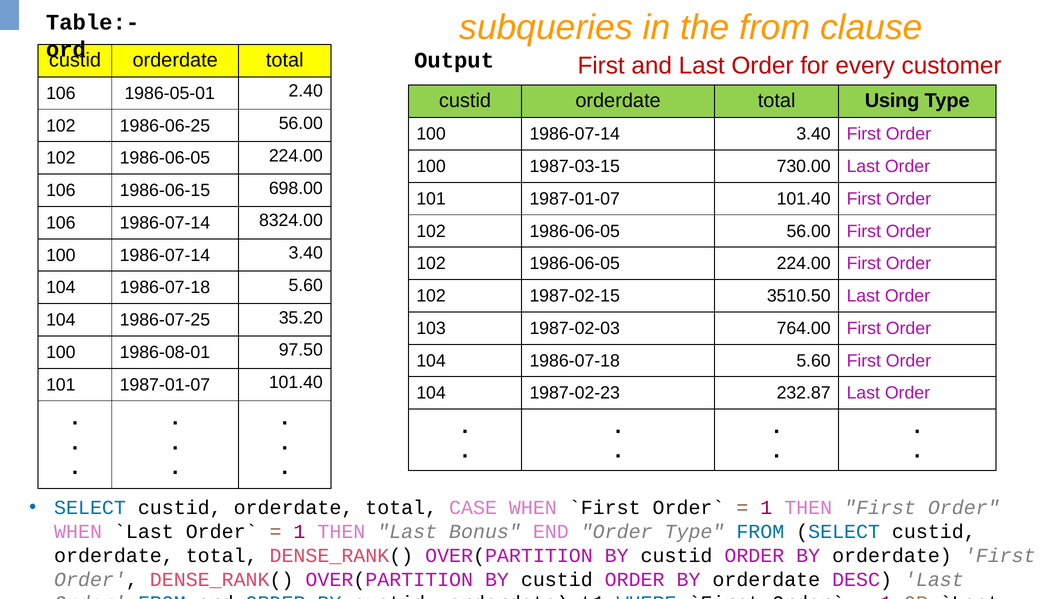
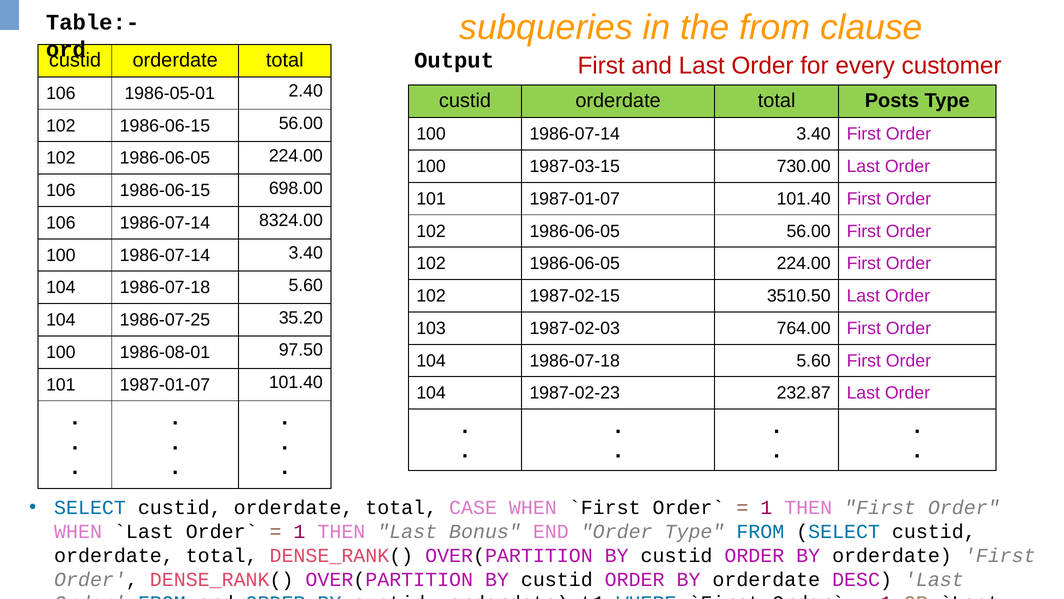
Using: Using -> Posts (892, 101)
102 1986-06-25: 1986-06-25 -> 1986-06-15 (165, 126)
